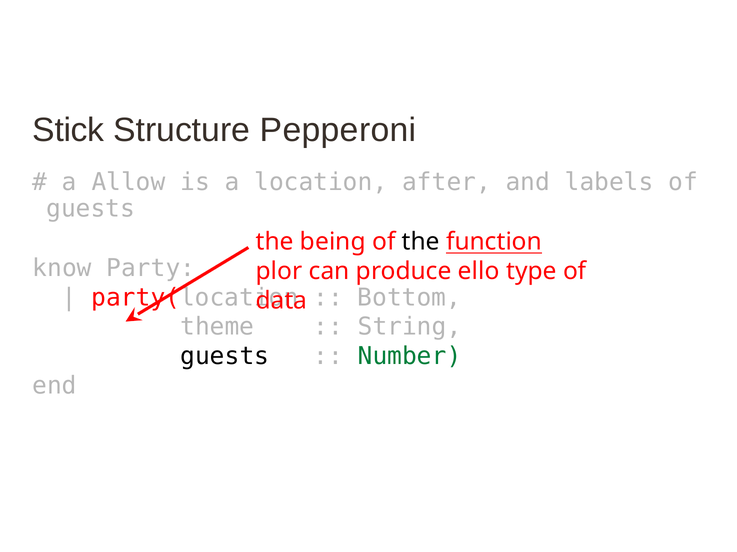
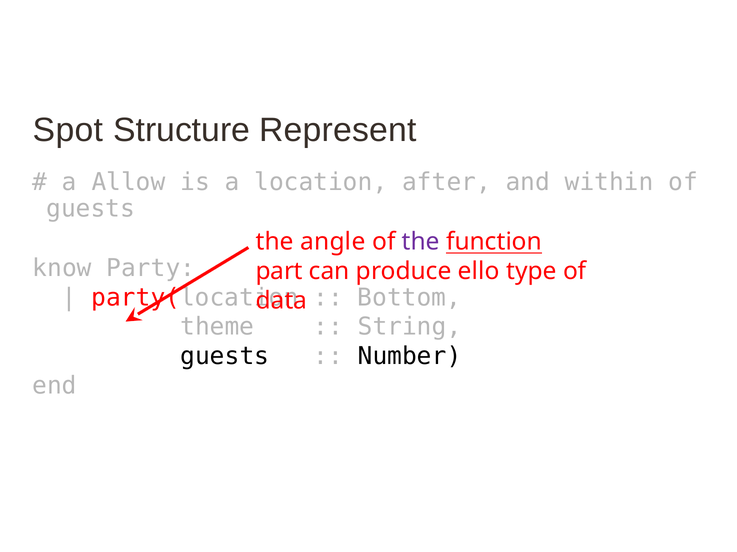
Stick: Stick -> Spot (68, 130)
Pepperoni: Pepperoni -> Represent (338, 130)
labels: labels -> within (609, 182)
being: being -> angle (333, 242)
the colour: black -> purple (421, 242)
plor: plor -> part (279, 272)
Number colour: green -> black (410, 357)
